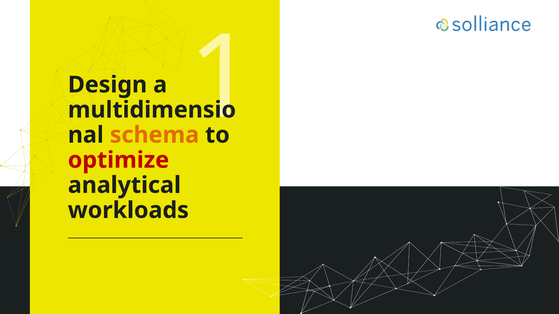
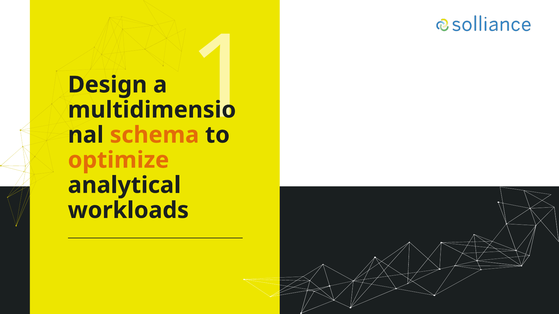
optimize colour: red -> orange (118, 160)
